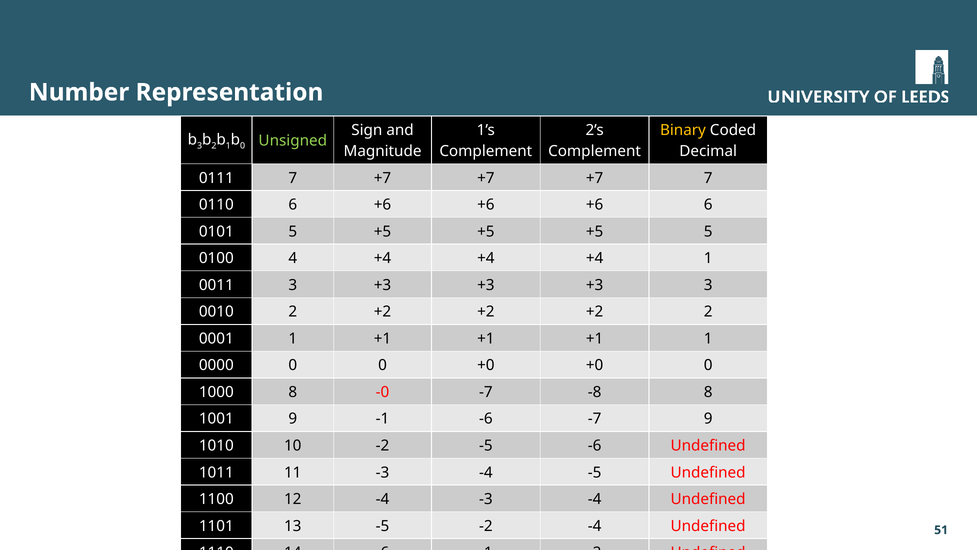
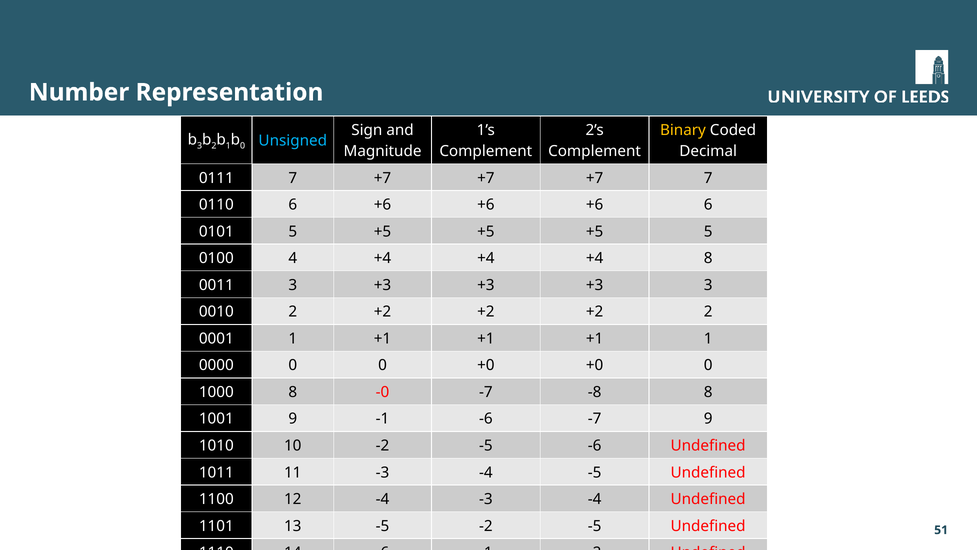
Unsigned colour: light green -> light blue (293, 141)
+4 1: 1 -> 8 (708, 258)
-5 -2 -4: -4 -> -5 (595, 526)
